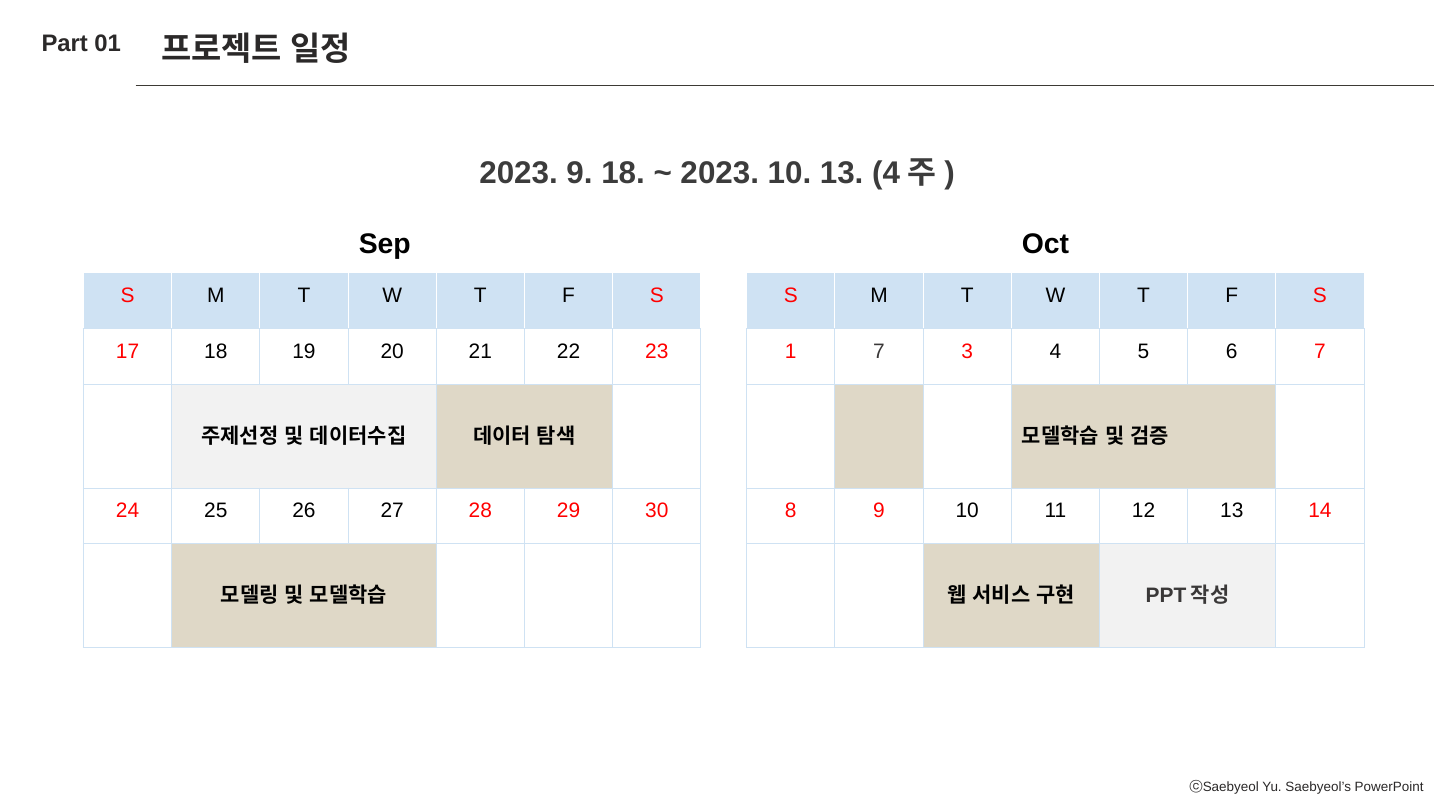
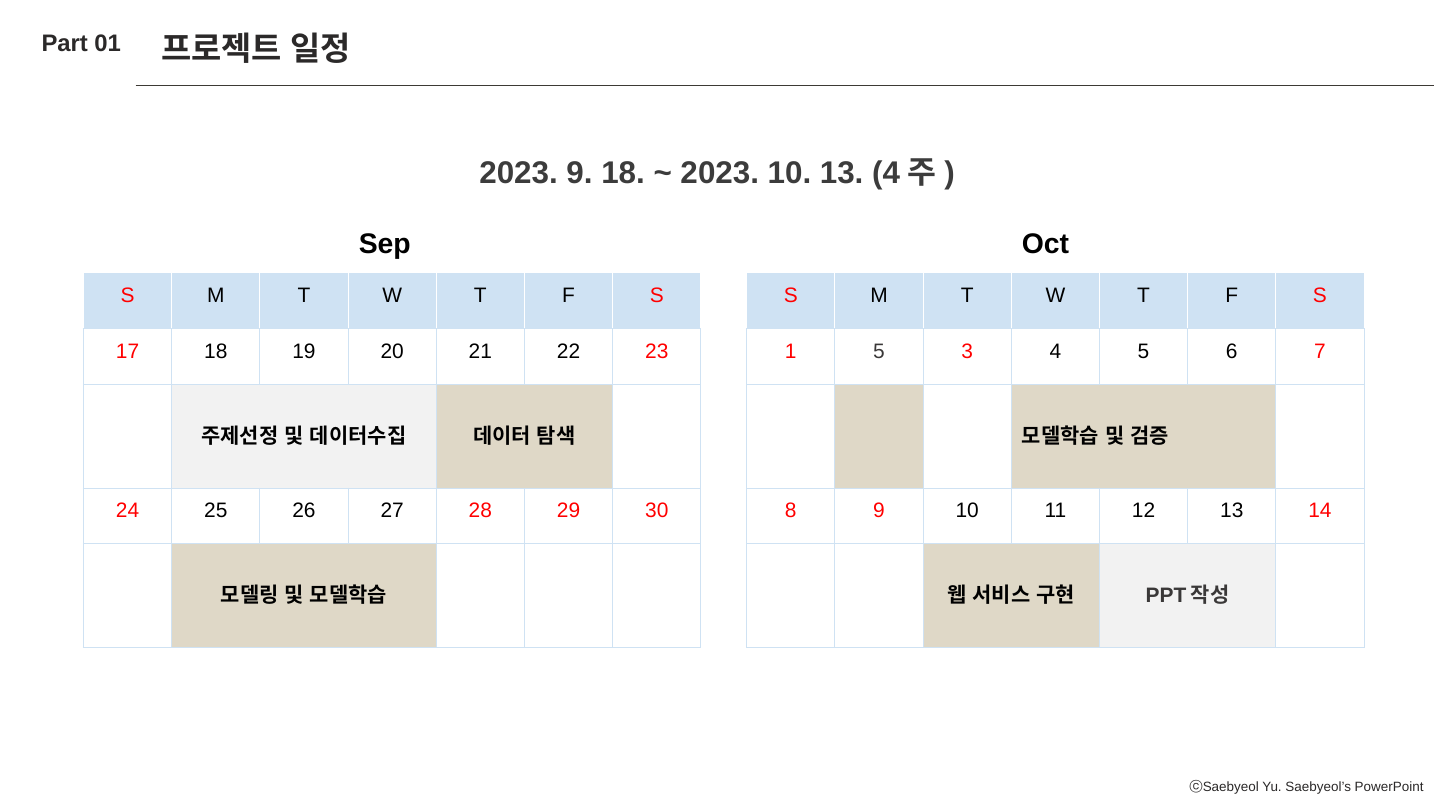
1 7: 7 -> 5 (879, 352)
